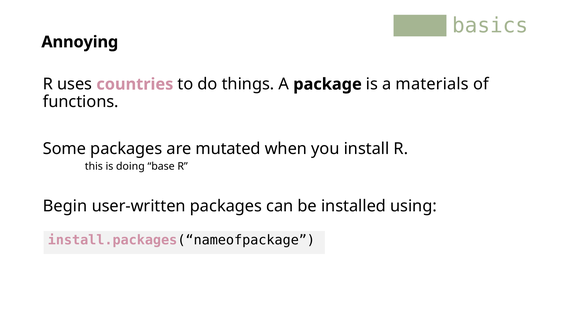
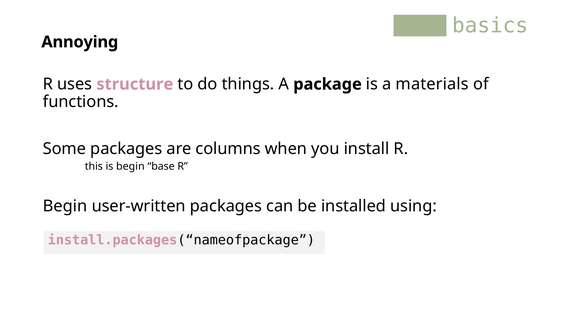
countries: countries -> structure (135, 84)
mutated: mutated -> columns (228, 149)
is doing: doing -> begin (130, 166)
